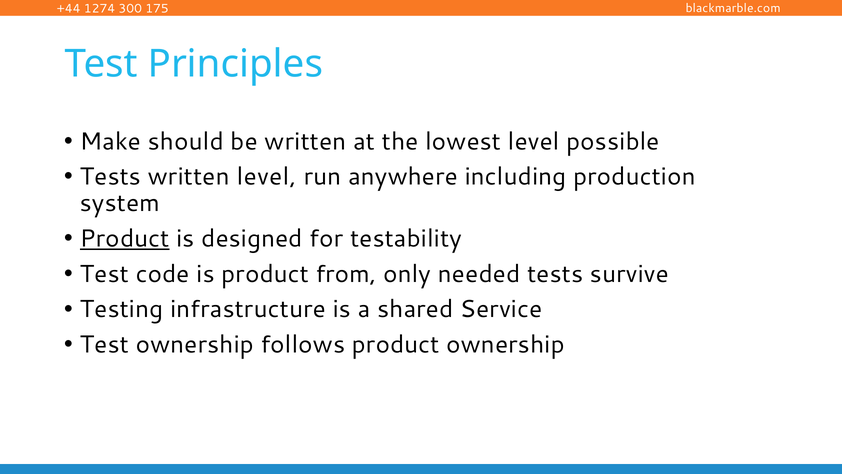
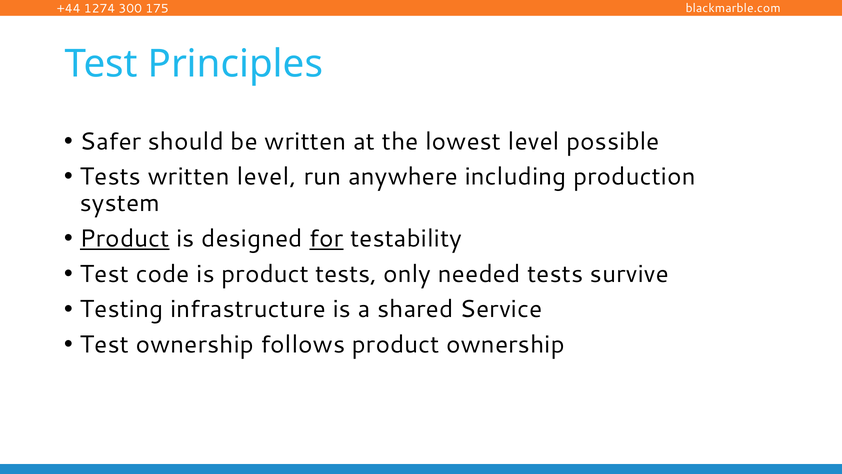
Make: Make -> Safer (111, 141)
for underline: none -> present (326, 239)
product from: from -> tests (346, 274)
